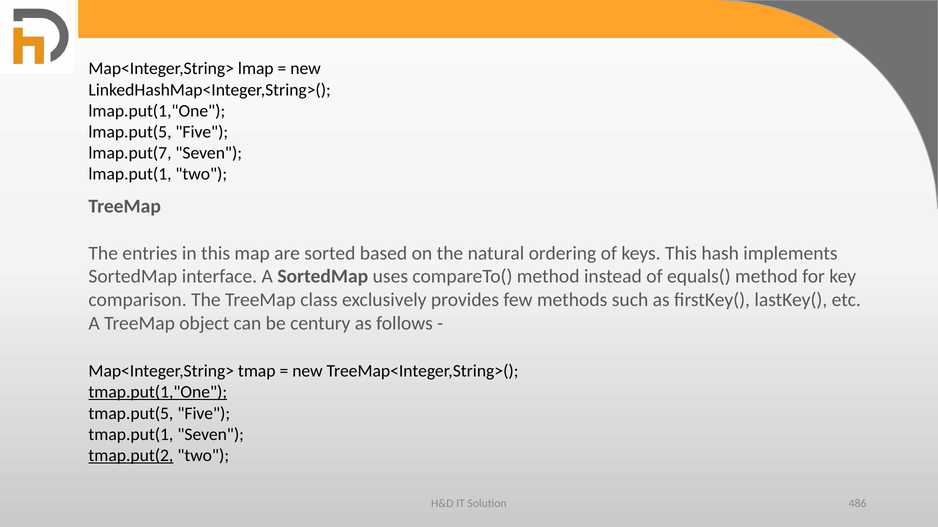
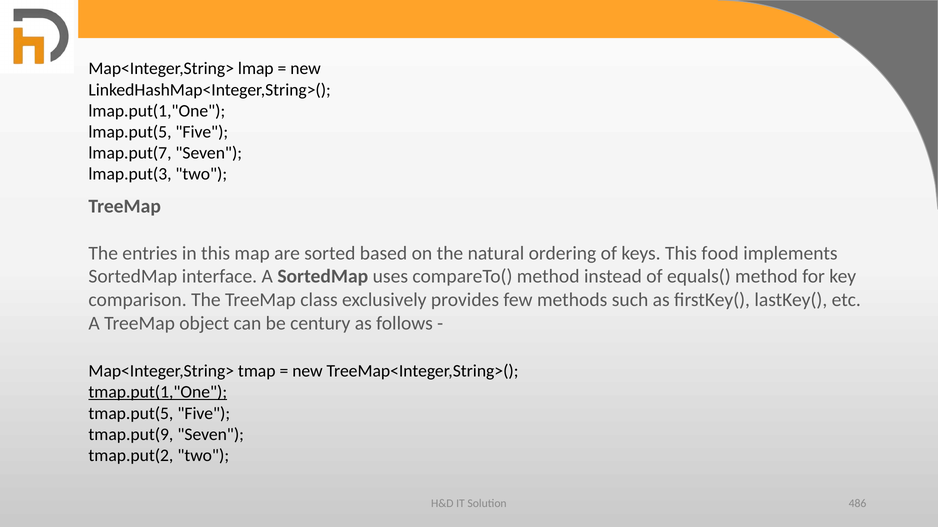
lmap.put(1: lmap.put(1 -> lmap.put(3 (130, 174)
hash: hash -> food (720, 253)
tmap.put(1: tmap.put(1 -> tmap.put(9 (131, 435)
tmap.put(2 underline: present -> none (131, 456)
